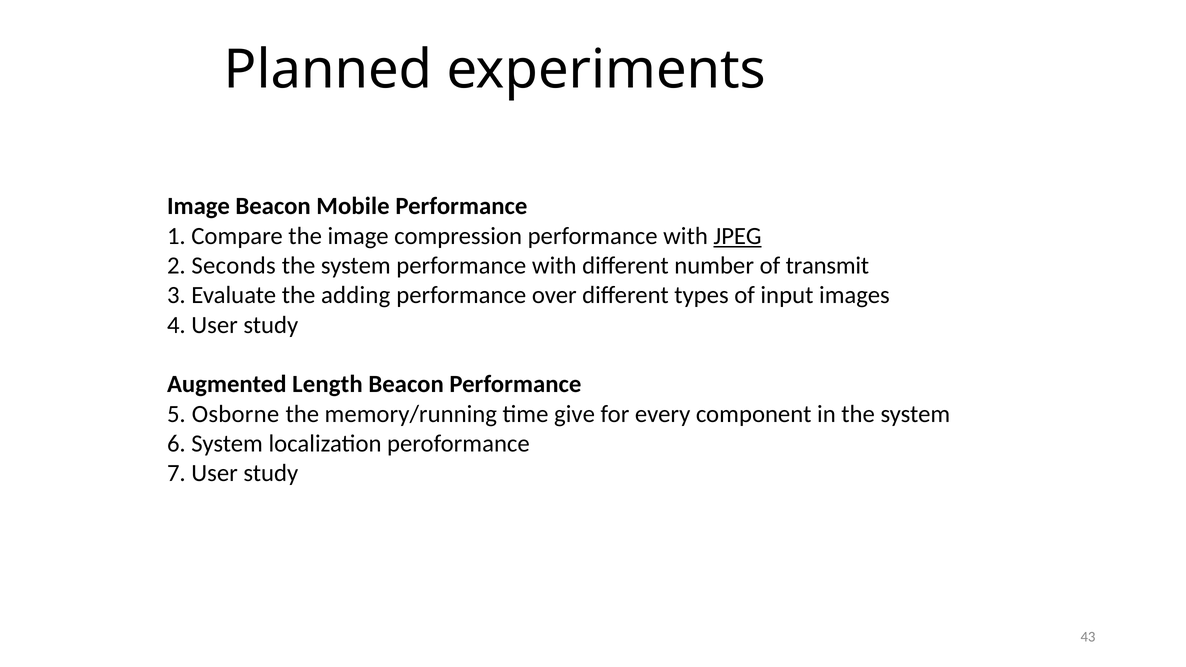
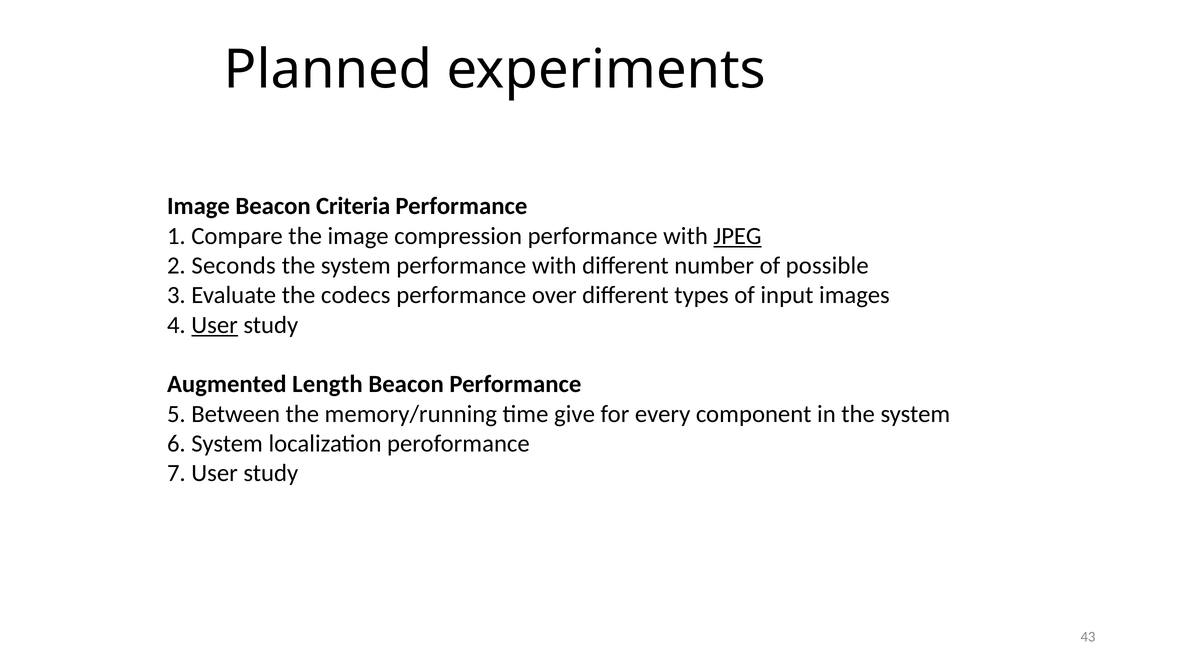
Mobile: Mobile -> Criteria (353, 206)
transmit: transmit -> possible (827, 266)
adding: adding -> codecs (356, 295)
User underline: none -> present (215, 325)
Osborne: Osborne -> Between (236, 414)
